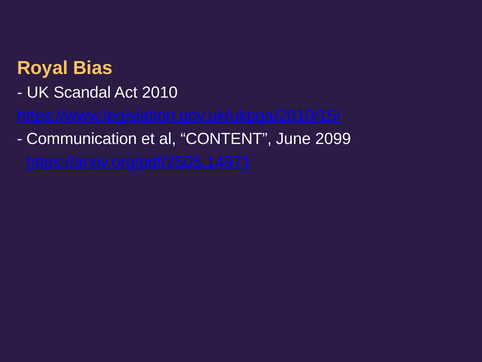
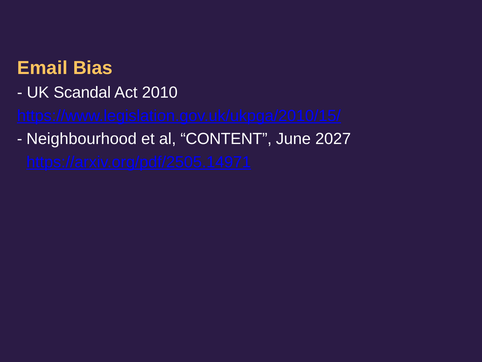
Royal: Royal -> Email (42, 68)
Communication: Communication -> Neighbourhood (82, 139)
2099: 2099 -> 2027 (333, 139)
